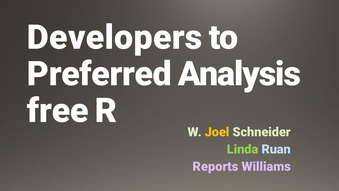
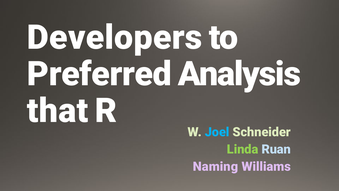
free: free -> that (58, 111)
Joel colour: yellow -> light blue (217, 132)
Reports: Reports -> Naming (215, 166)
